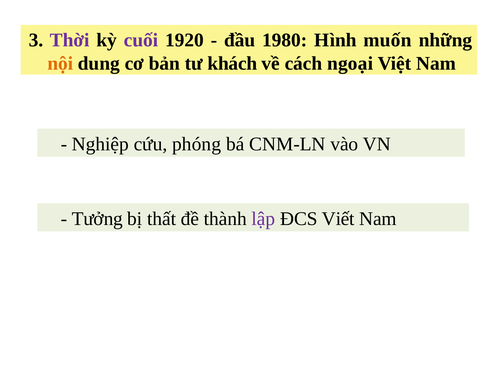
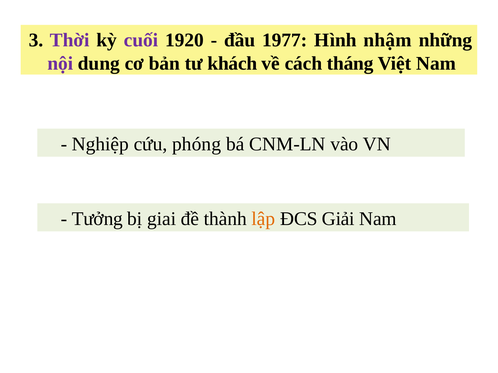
1980: 1980 -> 1977 (285, 40)
muốn: muốn -> nhậm (388, 40)
nội colour: orange -> purple (60, 64)
ngoại: ngoại -> tháng (350, 64)
thất: thất -> giai (162, 219)
lập colour: purple -> orange (263, 219)
Viết: Viết -> Giải (338, 219)
